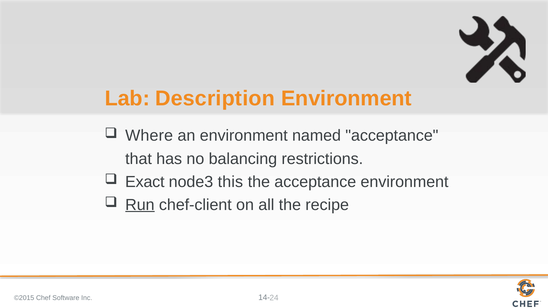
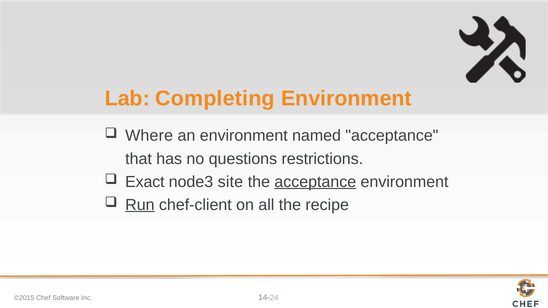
Description: Description -> Completing (215, 99)
balancing: balancing -> questions (243, 159)
this: this -> site (230, 182)
acceptance underline: none -> present (315, 182)
